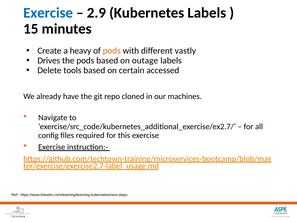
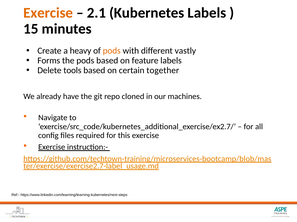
Exercise colour: blue -> orange (48, 13)
2.9: 2.9 -> 2.1 (96, 13)
Drives: Drives -> Forms (49, 61)
outage: outage -> feature (145, 61)
accessed: accessed -> together (163, 70)
